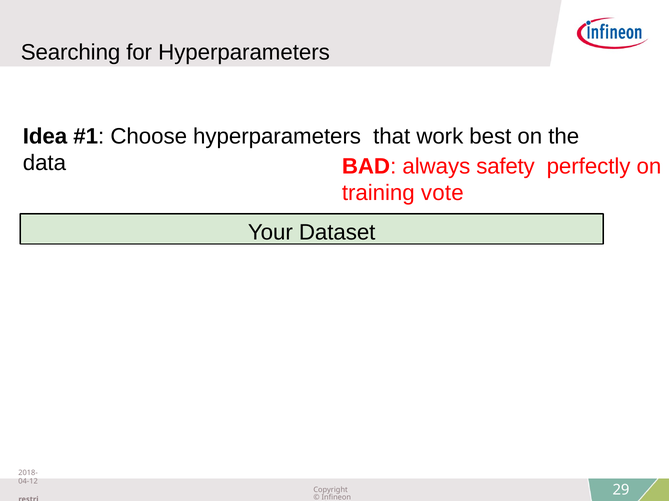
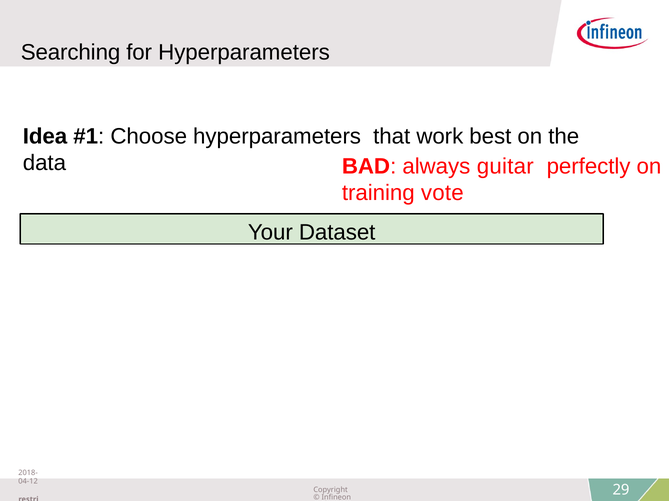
safety: safety -> guitar (505, 167)
